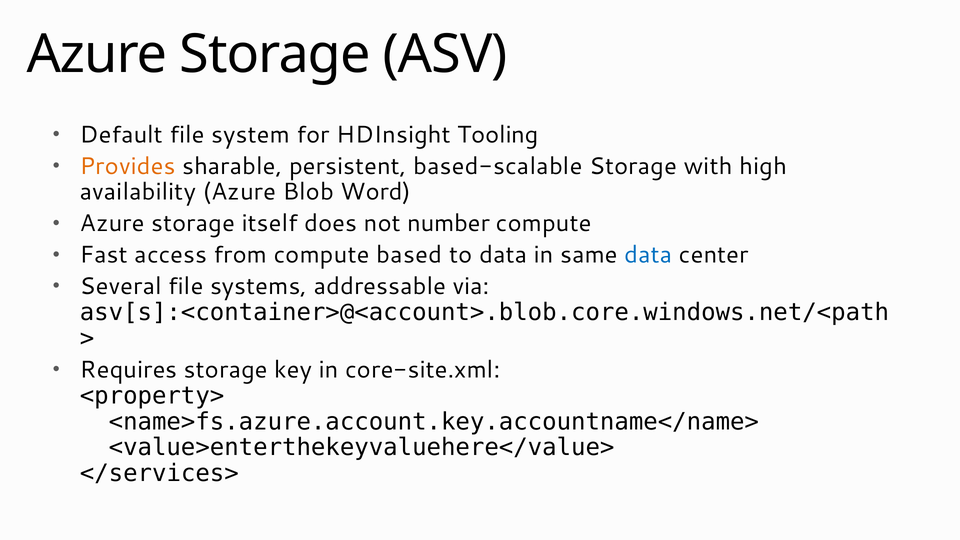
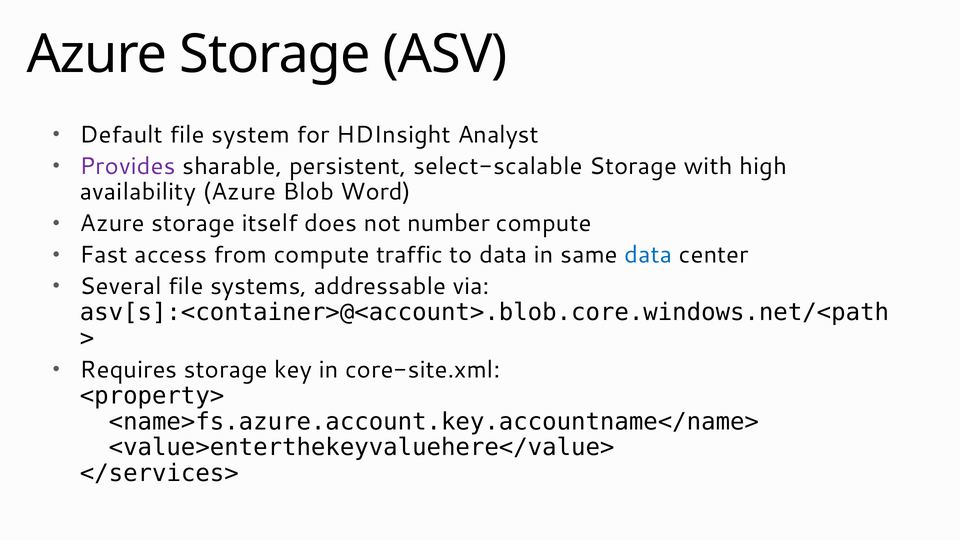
Tooling: Tooling -> Analyst (498, 135)
Provides colour: orange -> purple (128, 166)
based-scalable: based-scalable -> select-scalable (498, 166)
based: based -> traffic (409, 255)
